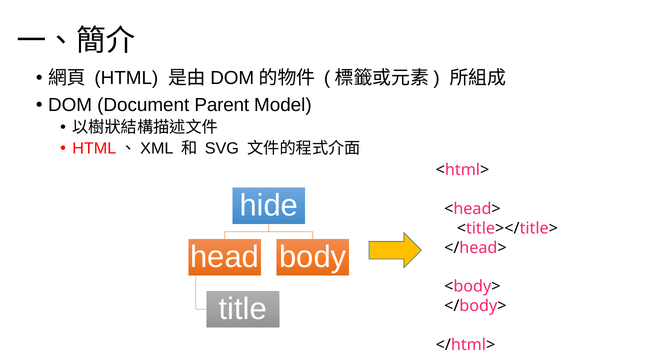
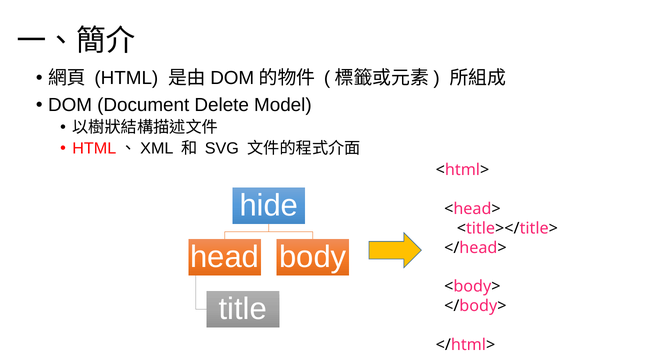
Parent: Parent -> Delete (222, 105)
